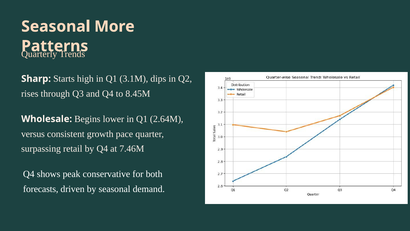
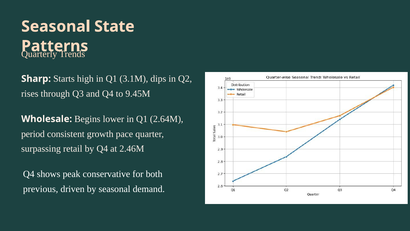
More: More -> State (114, 26)
8.45M: 8.45M -> 9.45M (138, 94)
versus: versus -> period (33, 134)
7.46M: 7.46M -> 2.46M (132, 149)
forecasts: forecasts -> previous (41, 189)
